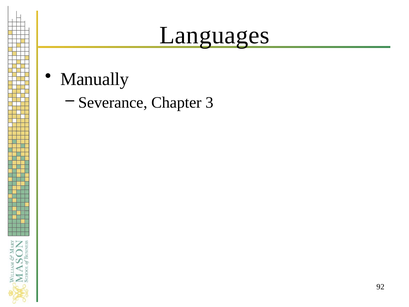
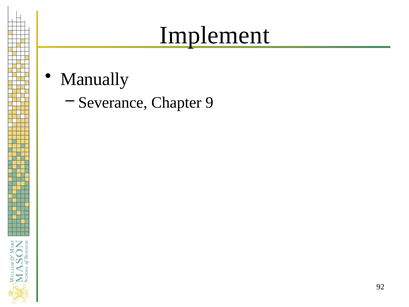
Languages: Languages -> Implement (215, 35)
3: 3 -> 9 (209, 102)
